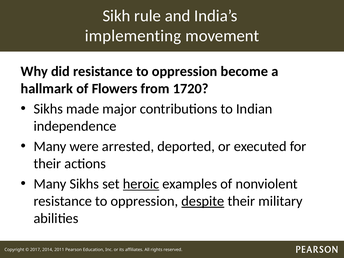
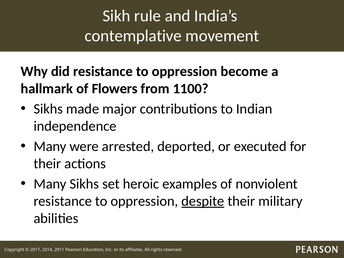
implementing: implementing -> contemplative (133, 36)
1720: 1720 -> 1100 (191, 89)
heroic underline: present -> none (141, 184)
